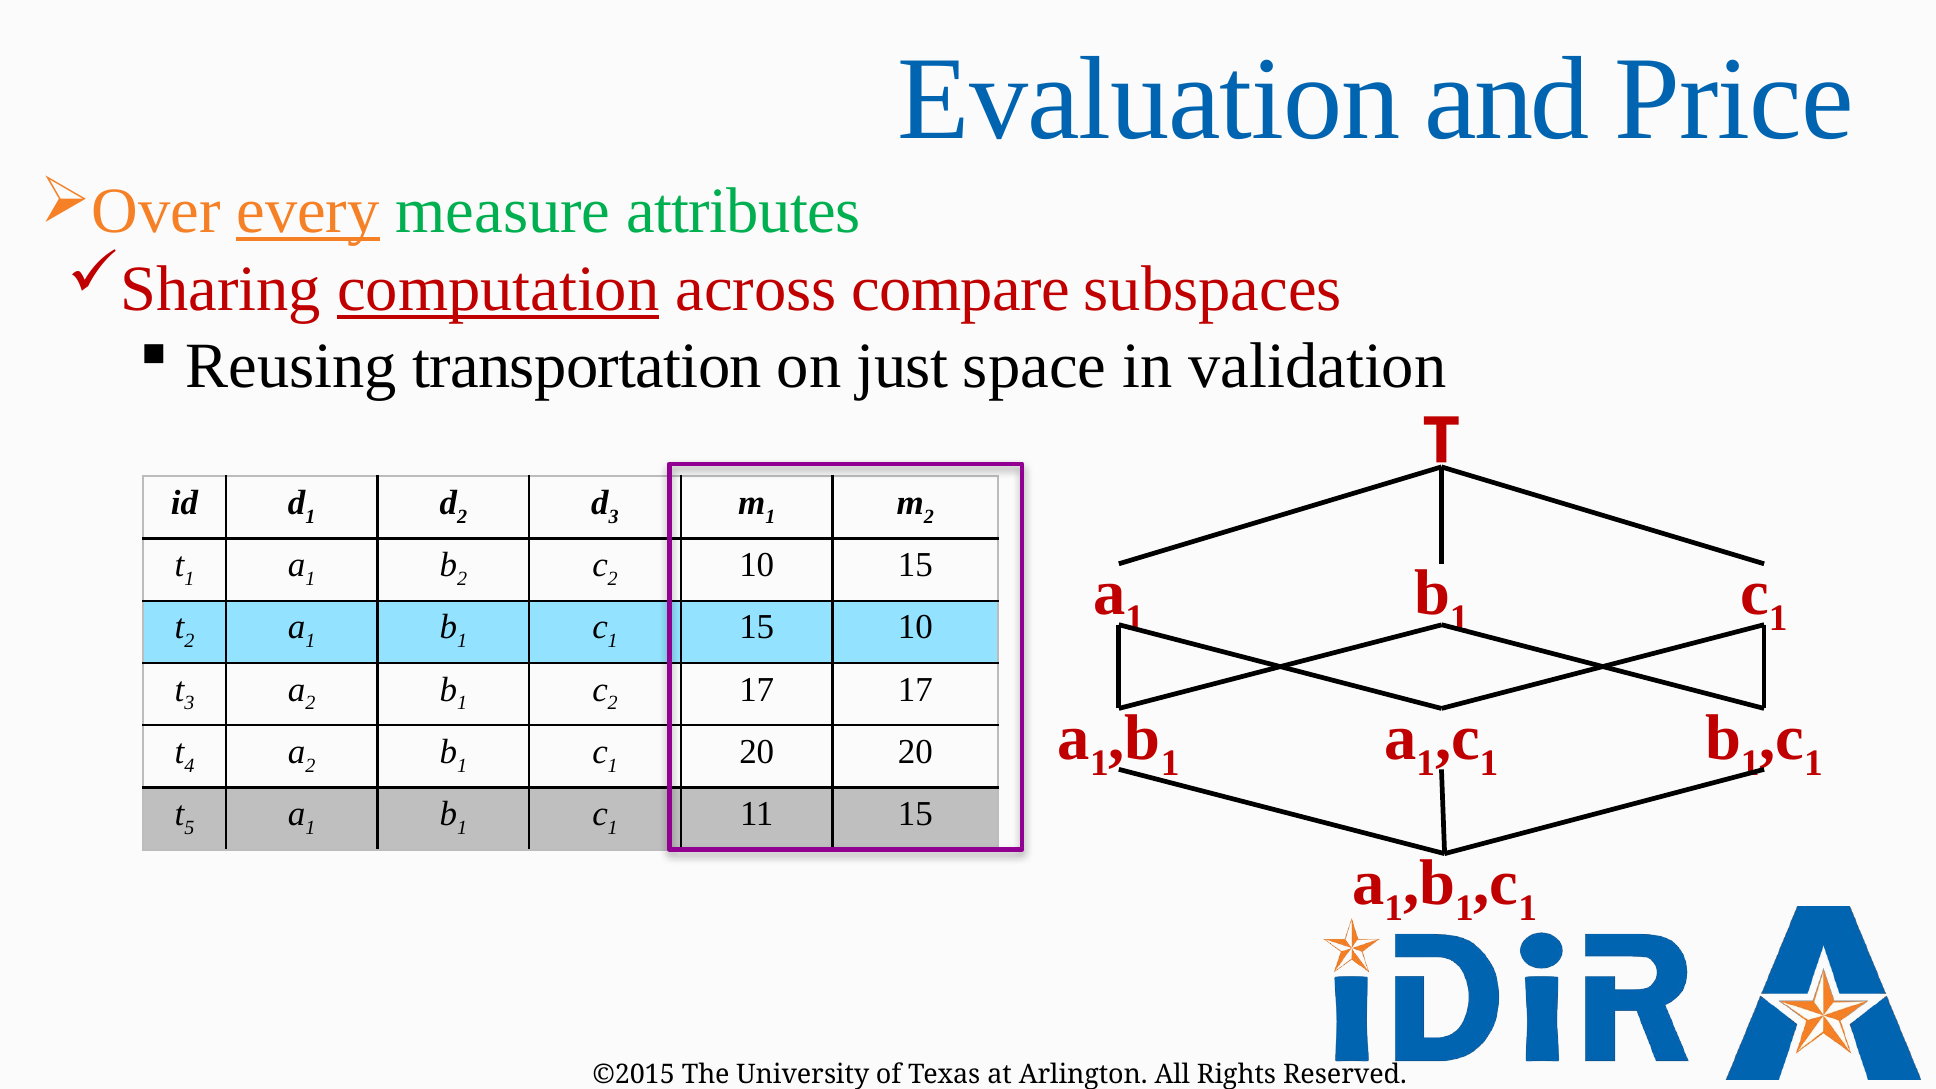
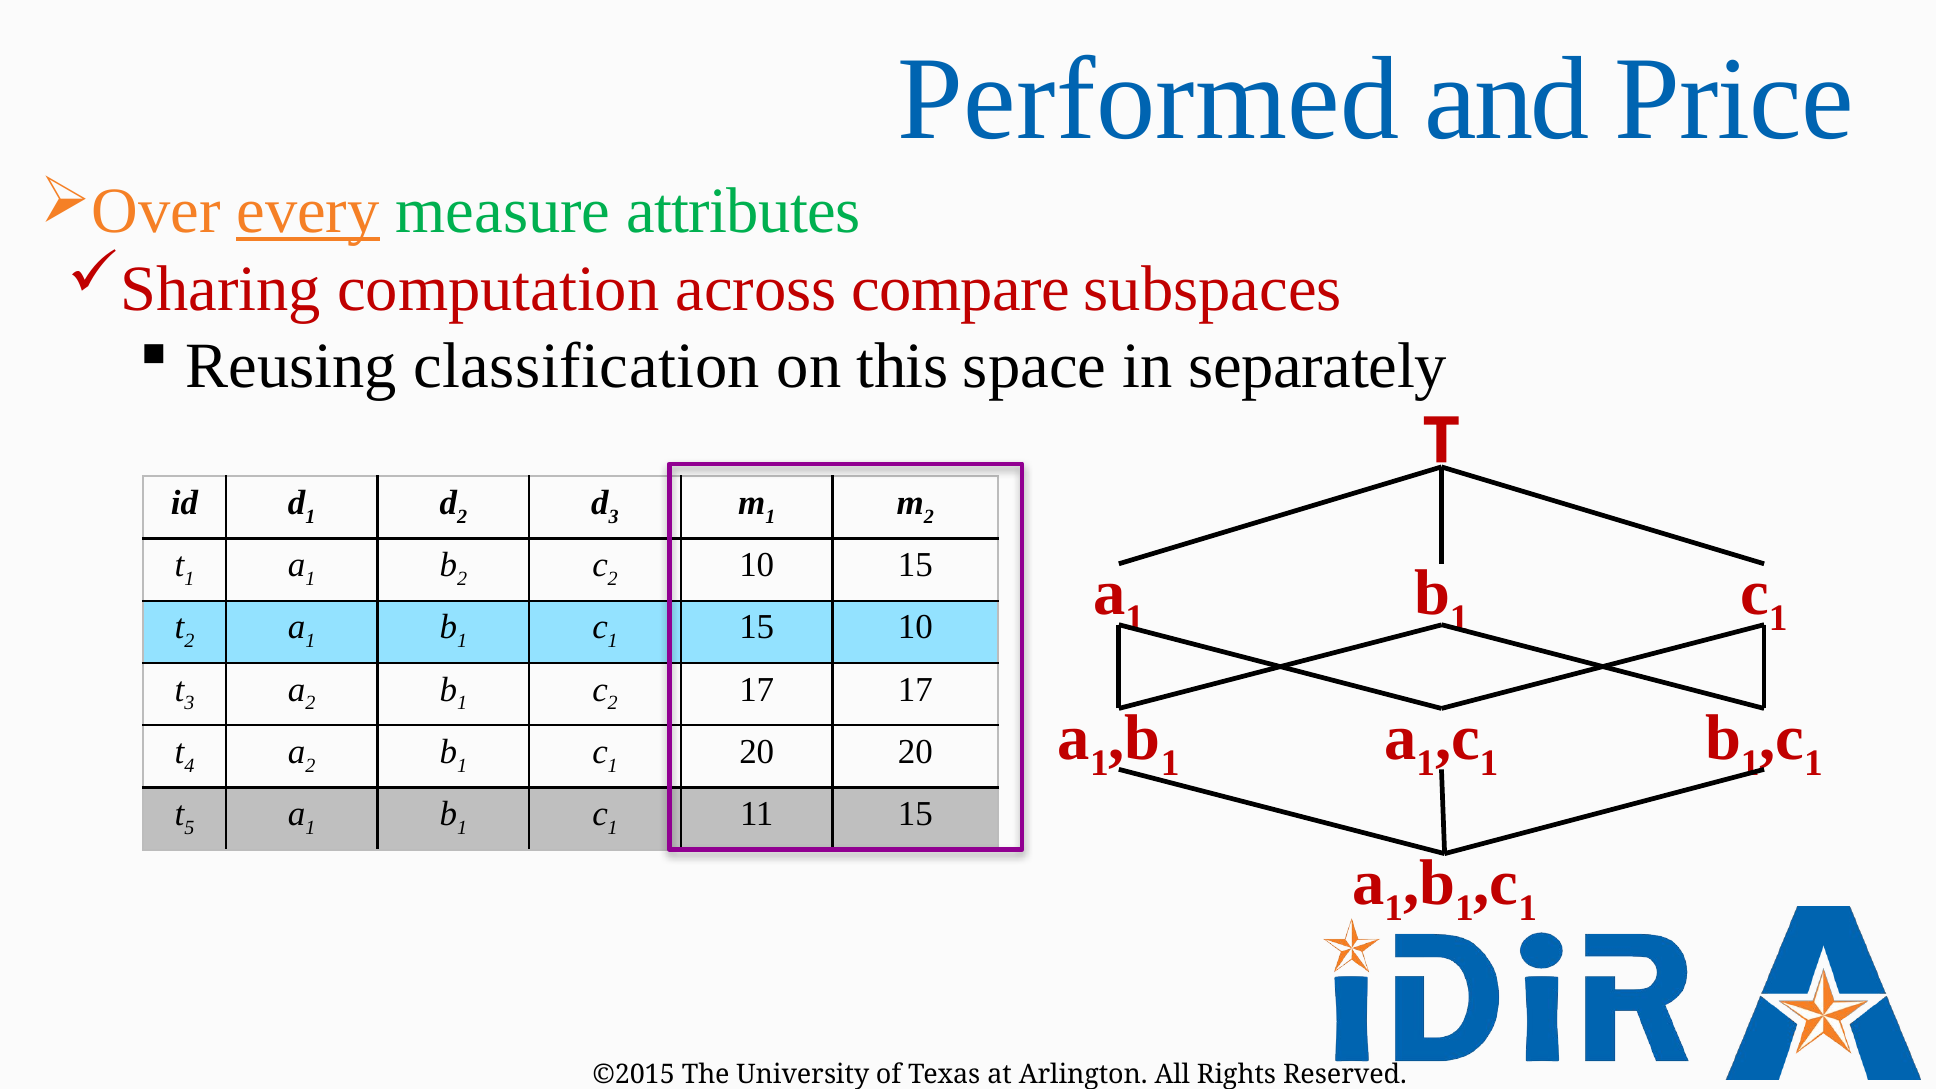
Evaluation: Evaluation -> Performed (1149, 99)
computation underline: present -> none (498, 289)
transportation: transportation -> classification (587, 366)
just: just -> this (903, 366)
validation: validation -> separately (1318, 366)
